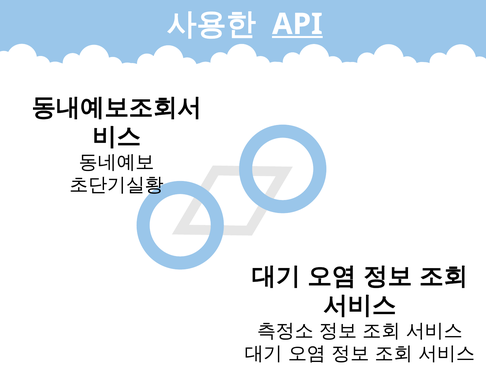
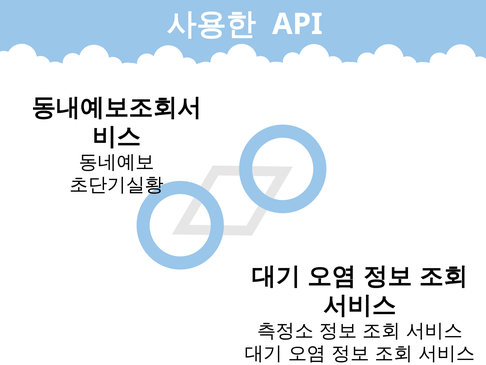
API underline: present -> none (297, 24)
